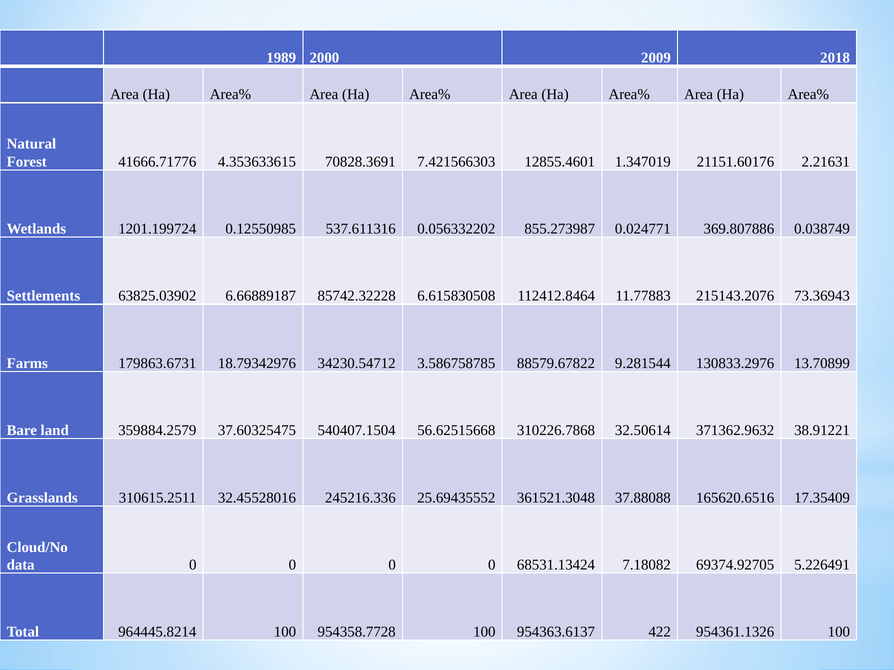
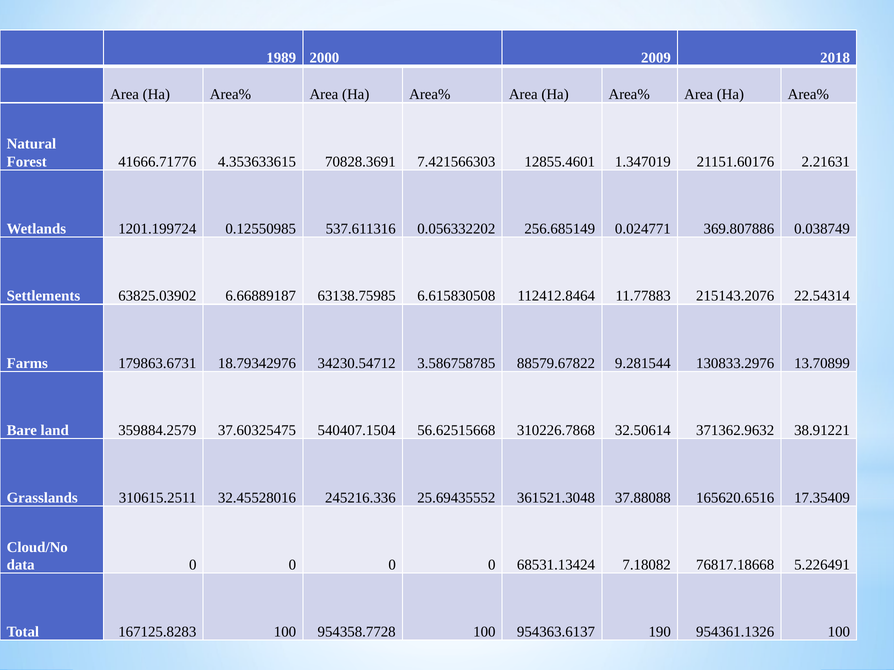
855.273987: 855.273987 -> 256.685149 (560, 229)
85742.32228: 85742.32228 -> 63138.75985 (357, 296)
73.36943: 73.36943 -> 22.54314 (822, 296)
69374.92705: 69374.92705 -> 76817.18668 (735, 565)
964445.8214: 964445.8214 -> 167125.8283 (157, 632)
422: 422 -> 190 (660, 632)
